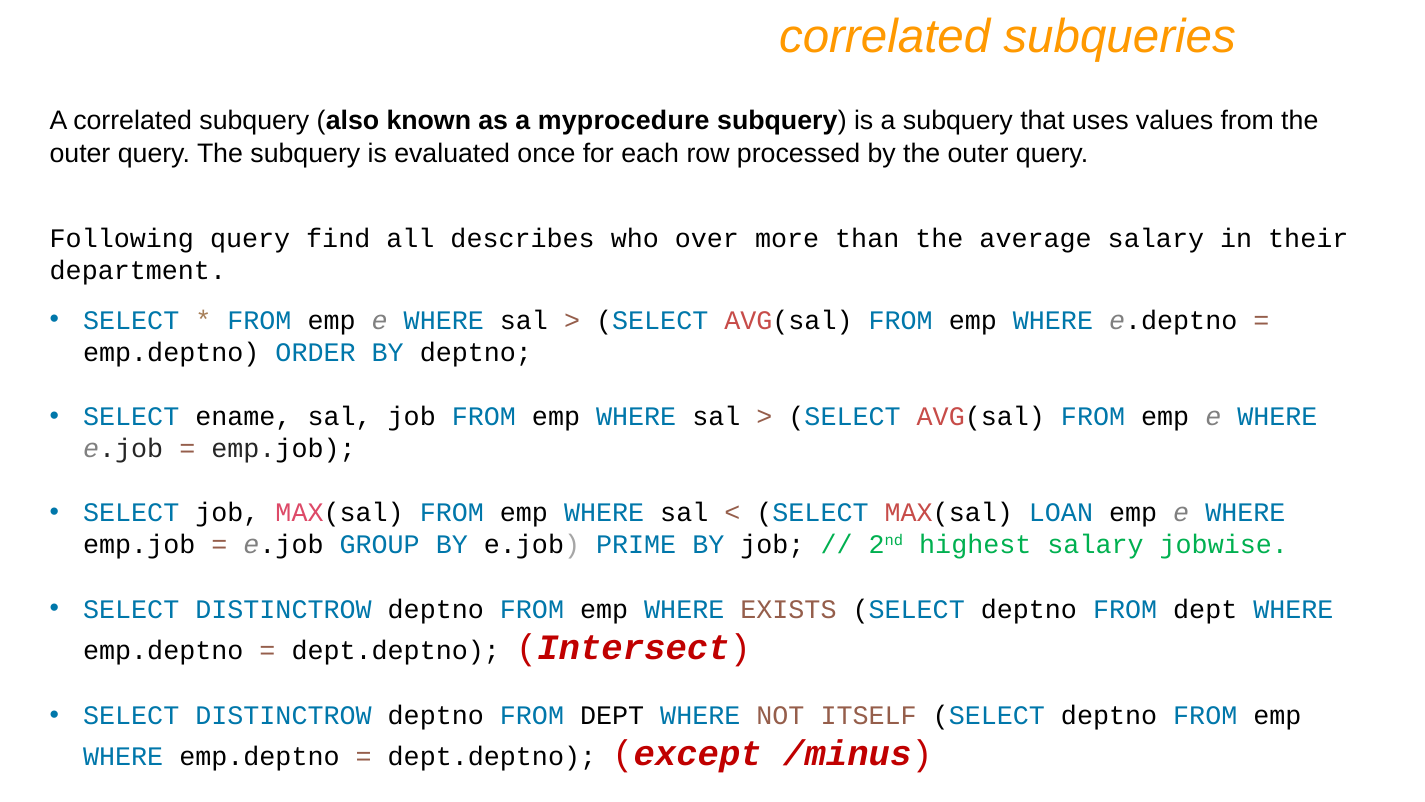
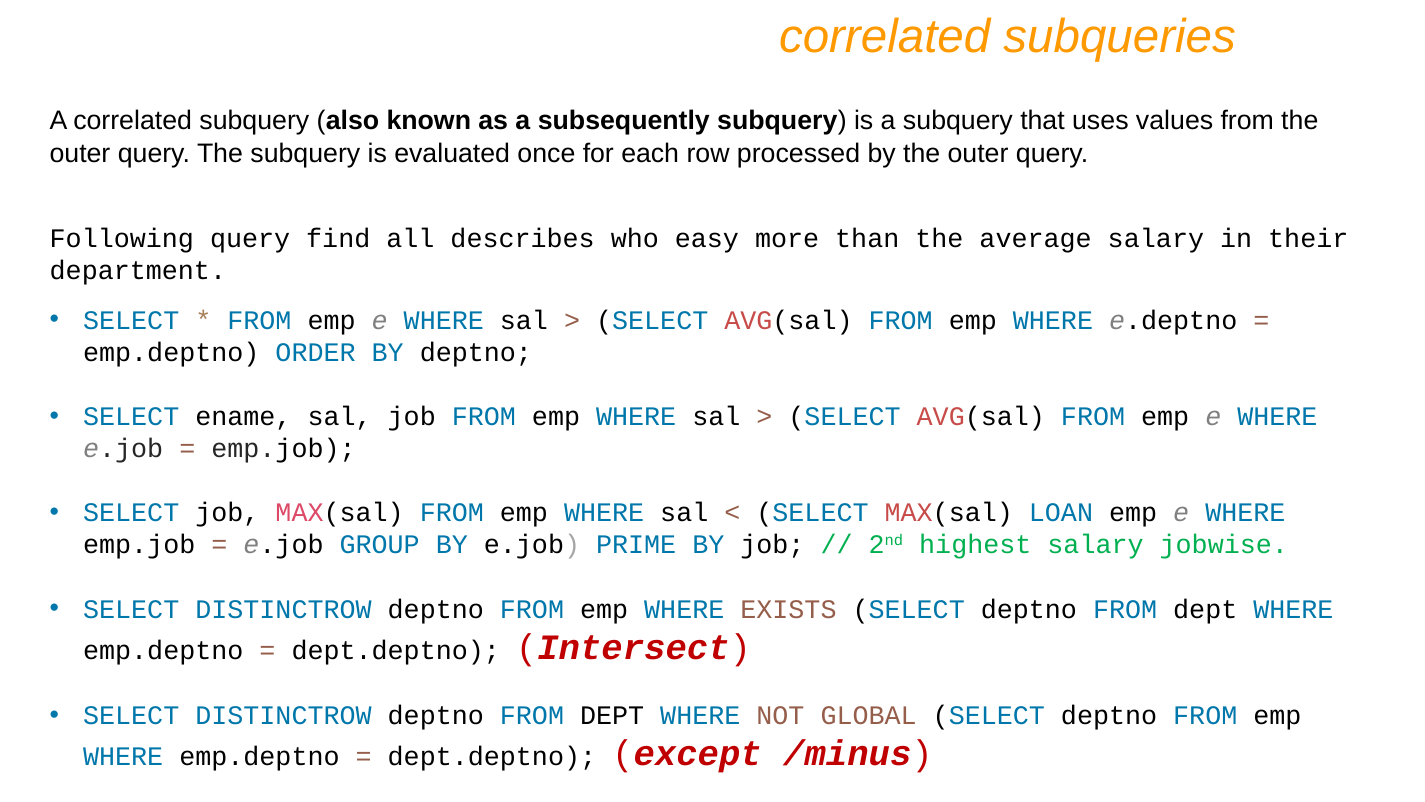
myprocedure: myprocedure -> subsequently (624, 121)
over: over -> easy (707, 238)
ITSELF: ITSELF -> GLOBAL (869, 716)
